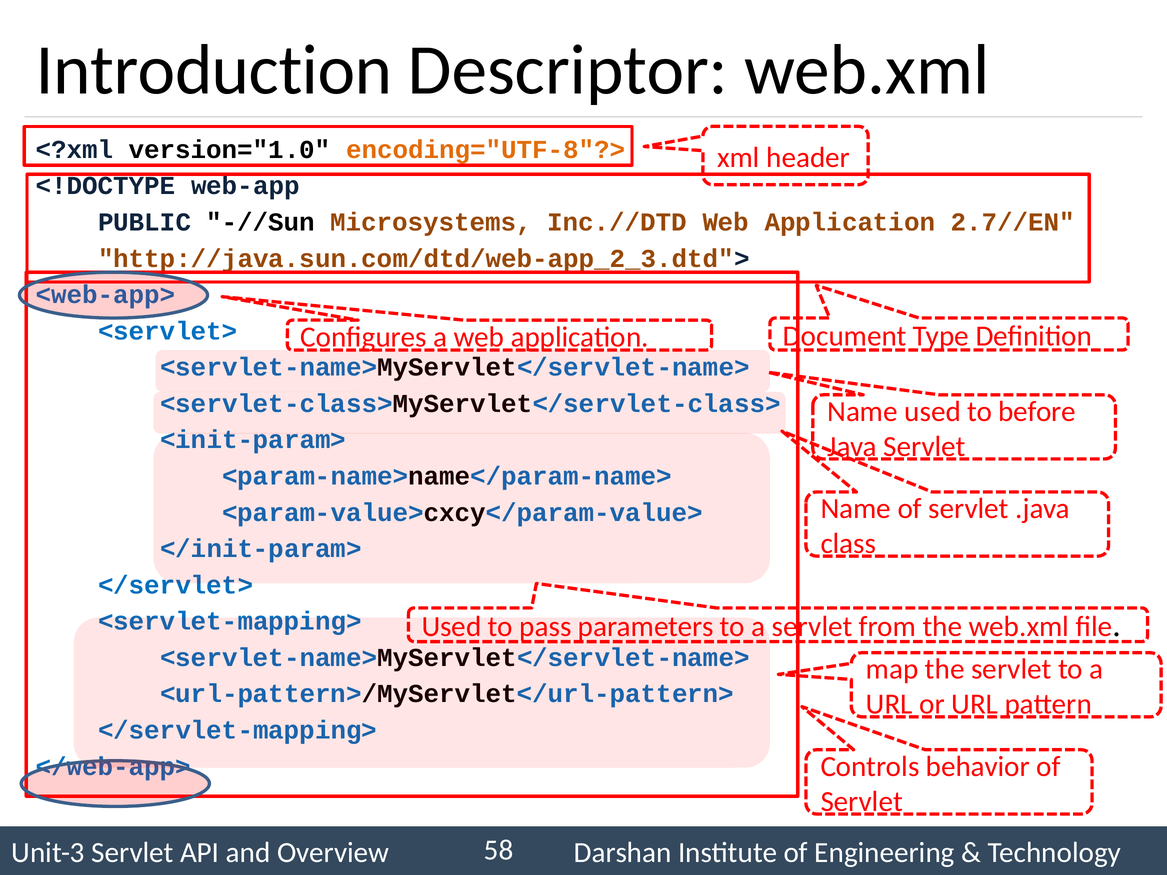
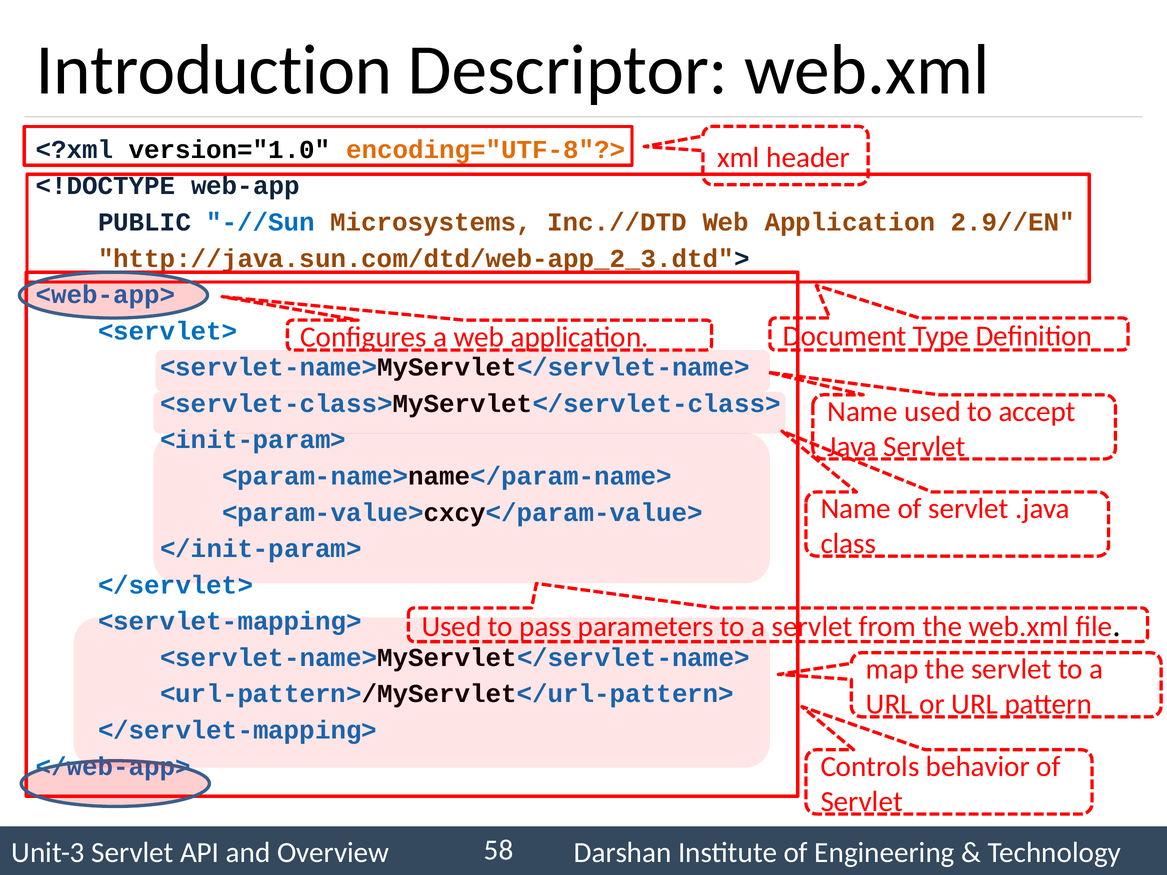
-//Sun colour: black -> blue (261, 222)
2.7//EN: 2.7//EN -> 2.9//EN (1013, 222)
before: before -> accept (1037, 412)
